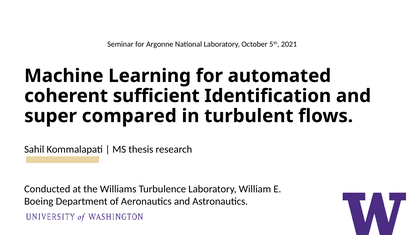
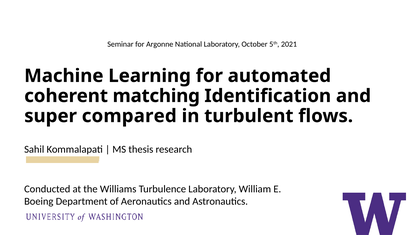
sufficient: sufficient -> matching (156, 96)
